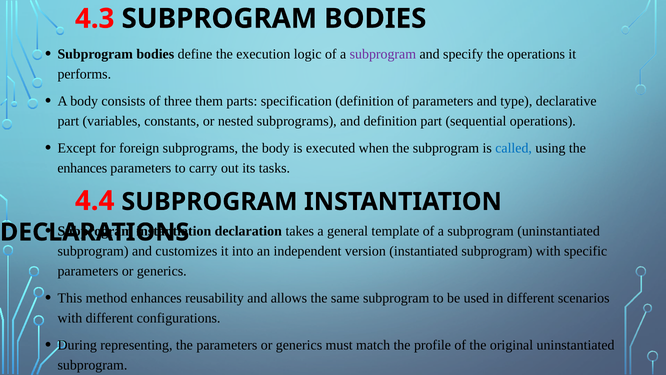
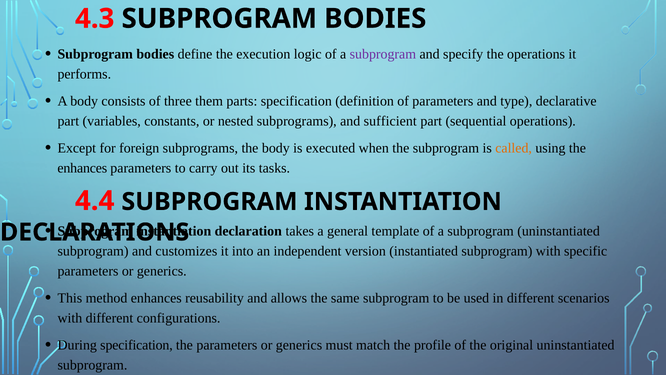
and definition: definition -> sufficient (390, 121)
called colour: blue -> orange (514, 148)
During representing: representing -> specification (136, 345)
